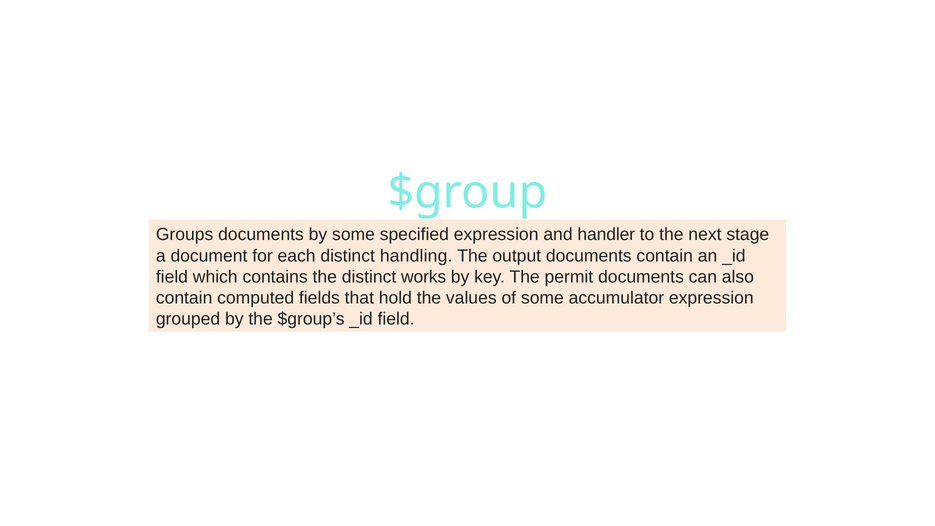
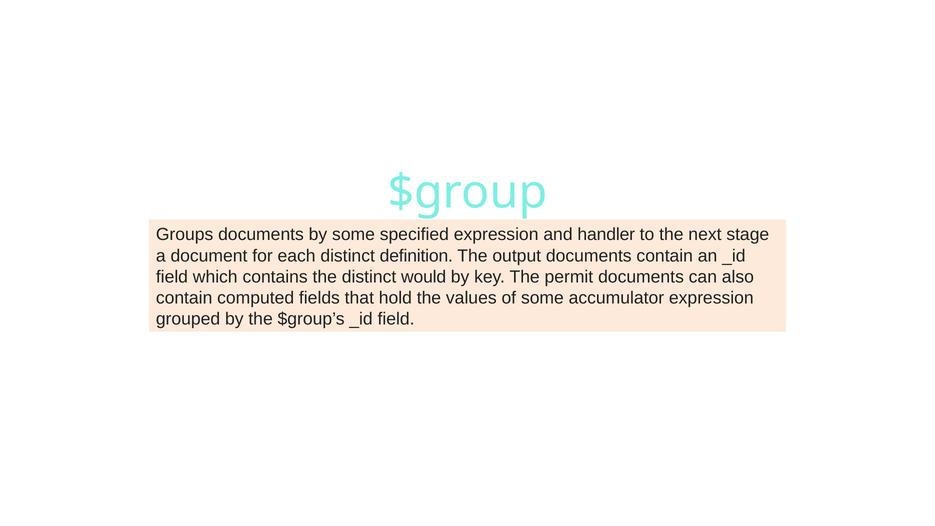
handling: handling -> definition (416, 256)
works: works -> would (424, 277)
